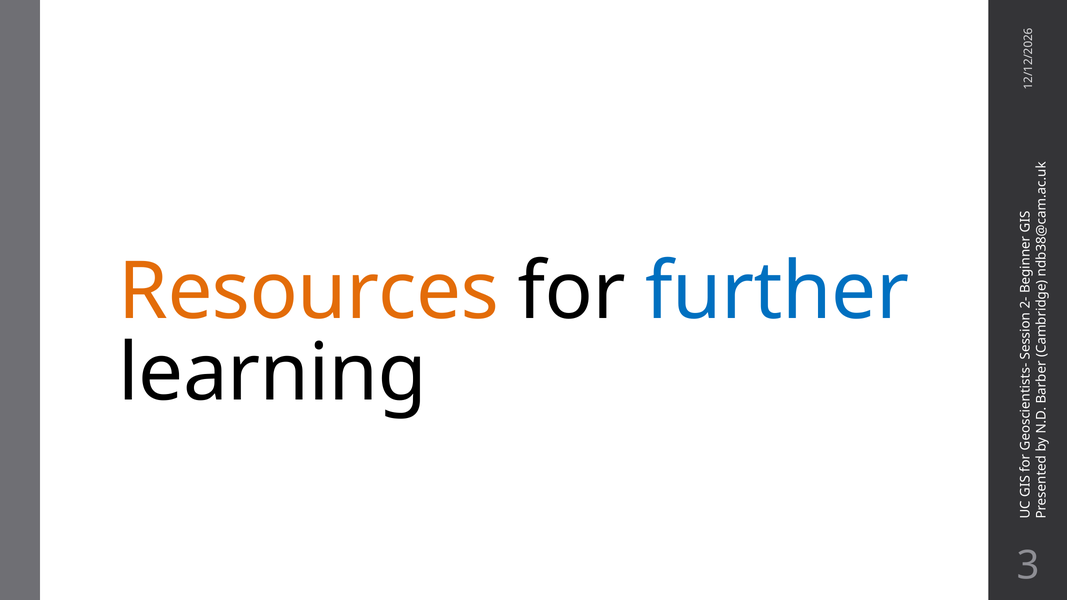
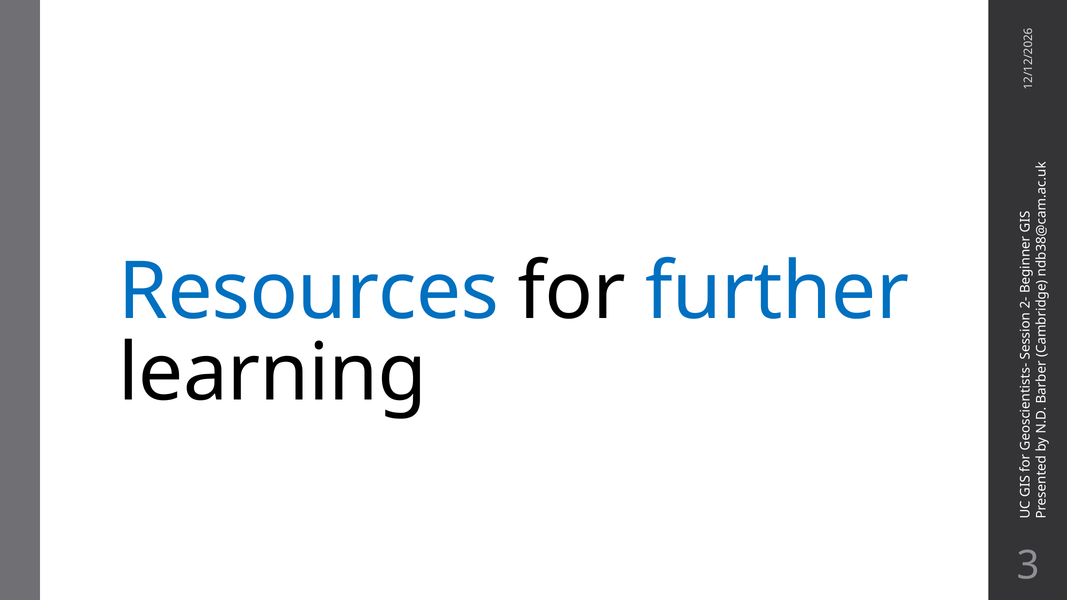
Resources colour: orange -> blue (309, 292)
